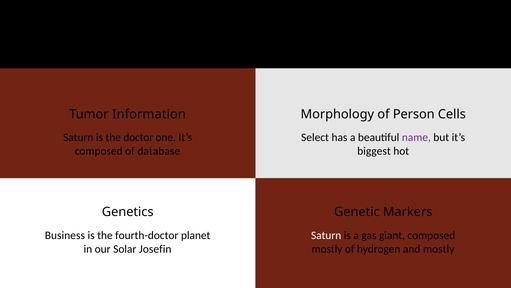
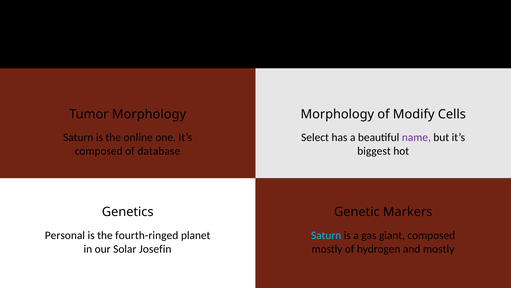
Tumor Information: Information -> Morphology (149, 114)
Person: Person -> Modify (414, 114)
doctor: doctor -> online (138, 137)
Business: Business -> Personal (65, 235)
fourth-doctor: fourth-doctor -> fourth-ringed (147, 235)
Saturn colour: white -> light blue (326, 235)
